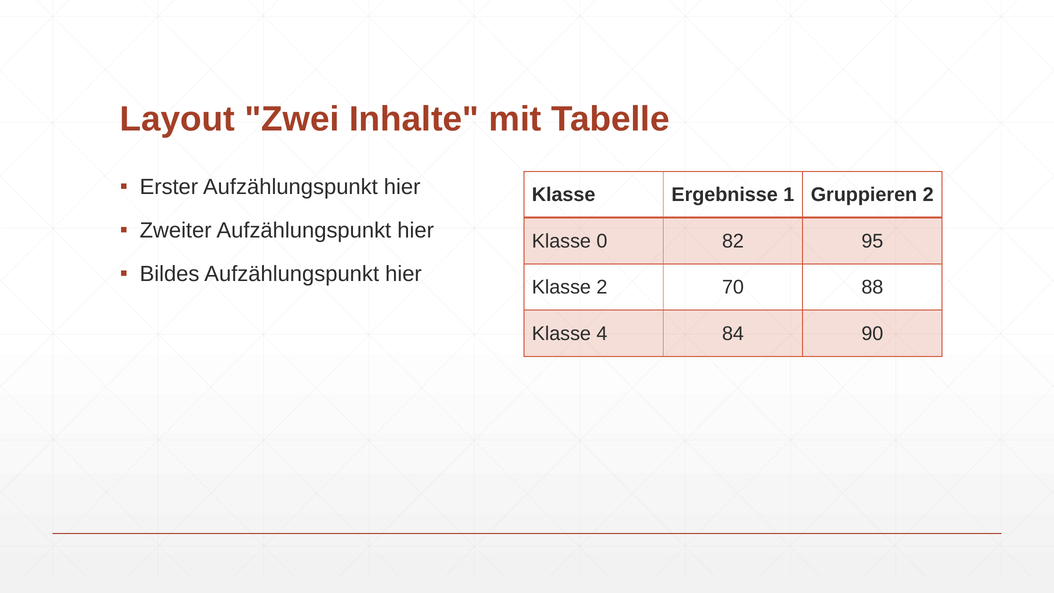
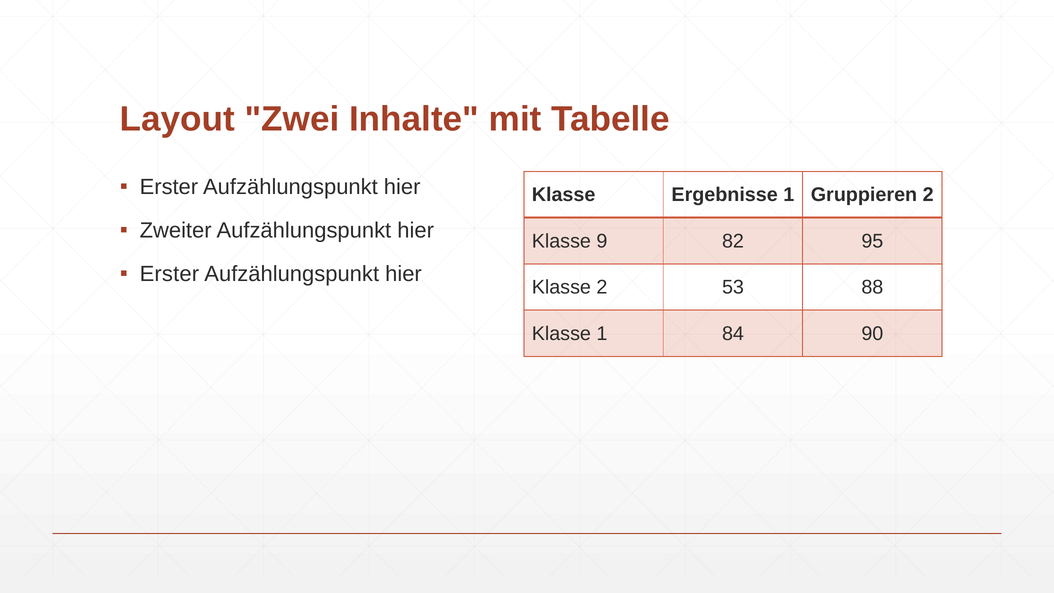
0: 0 -> 9 (602, 241)
Bildes: Bildes -> Erster (169, 274)
70: 70 -> 53 (733, 287)
Klasse 4: 4 -> 1 (602, 334)
